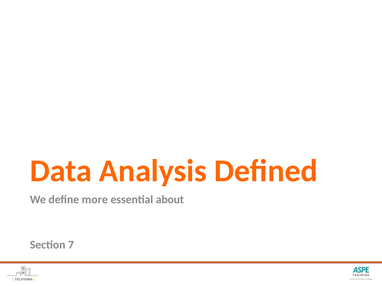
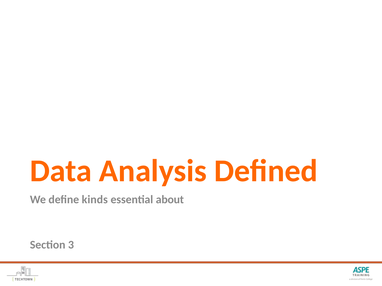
more: more -> kinds (95, 200)
7: 7 -> 3 (71, 245)
